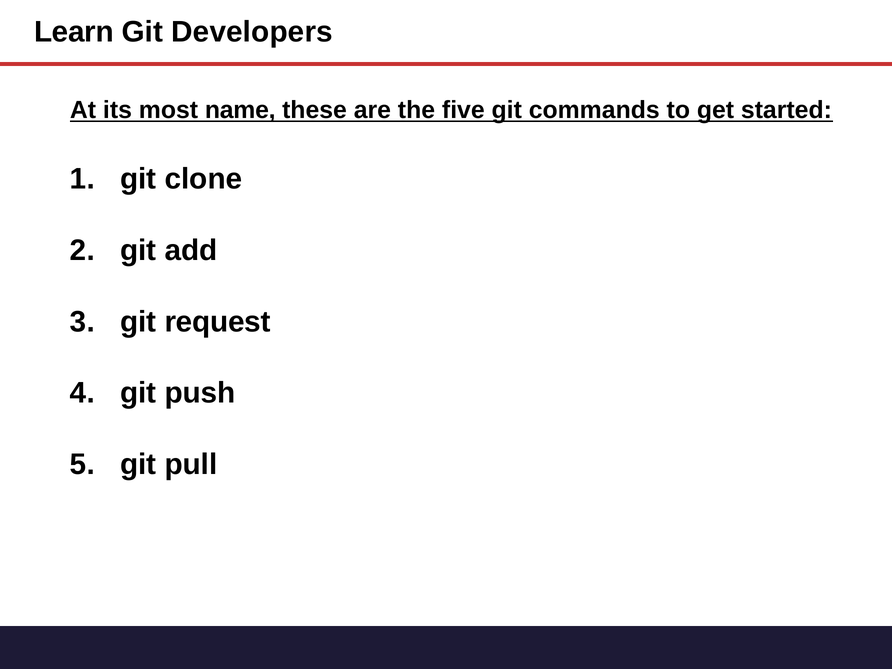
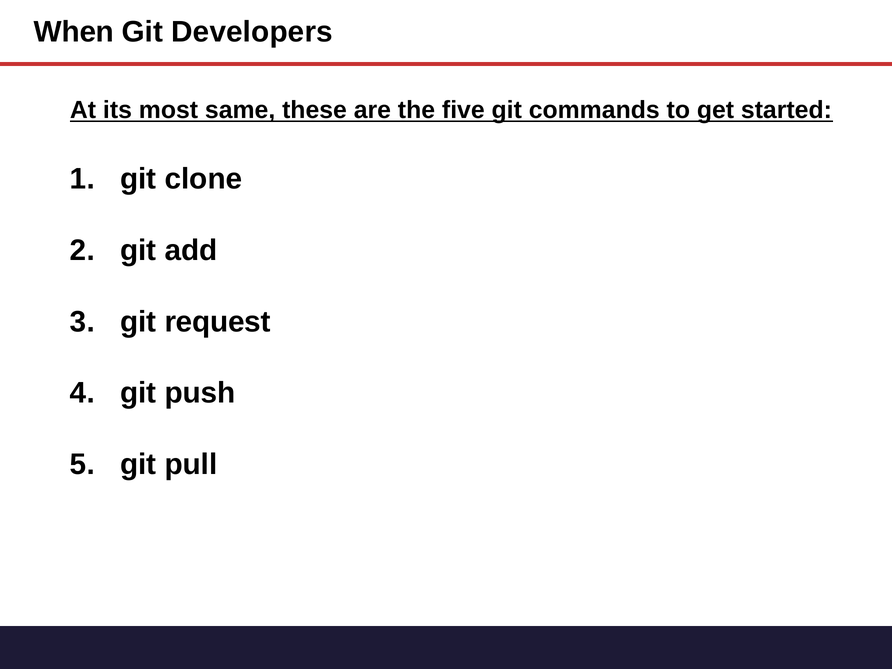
Learn: Learn -> When (74, 32)
name: name -> same (240, 110)
